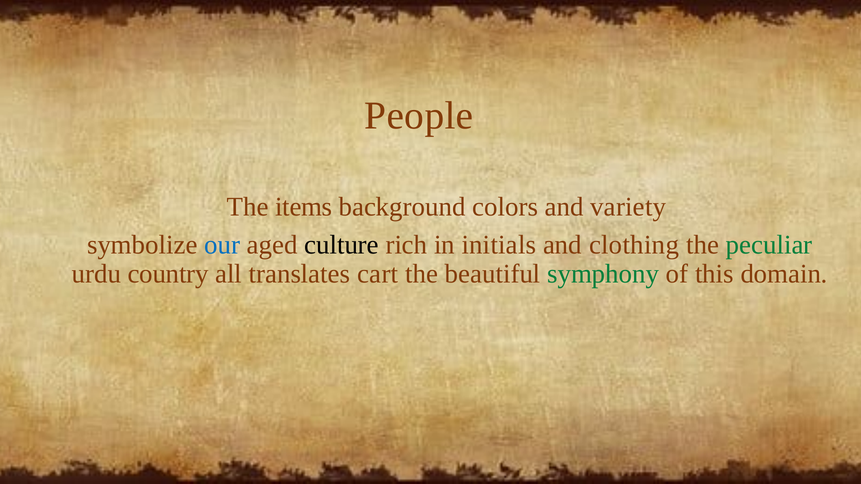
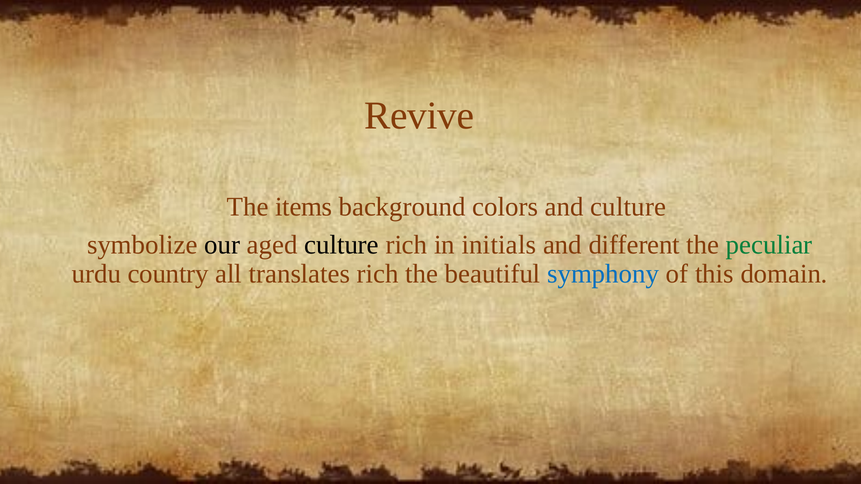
People: People -> Revive (419, 116)
and variety: variety -> culture (628, 207)
our colour: blue -> black (222, 245)
clothing: clothing -> different (634, 245)
translates cart: cart -> rich (378, 274)
symphony colour: green -> blue (603, 274)
